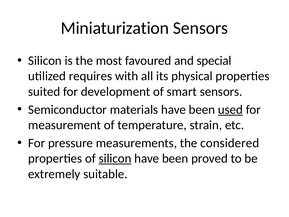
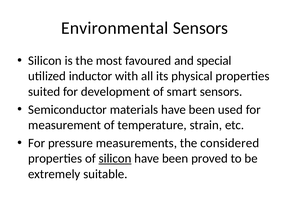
Miniaturization: Miniaturization -> Environmental (115, 28)
requires: requires -> inductor (91, 76)
used underline: present -> none (230, 109)
